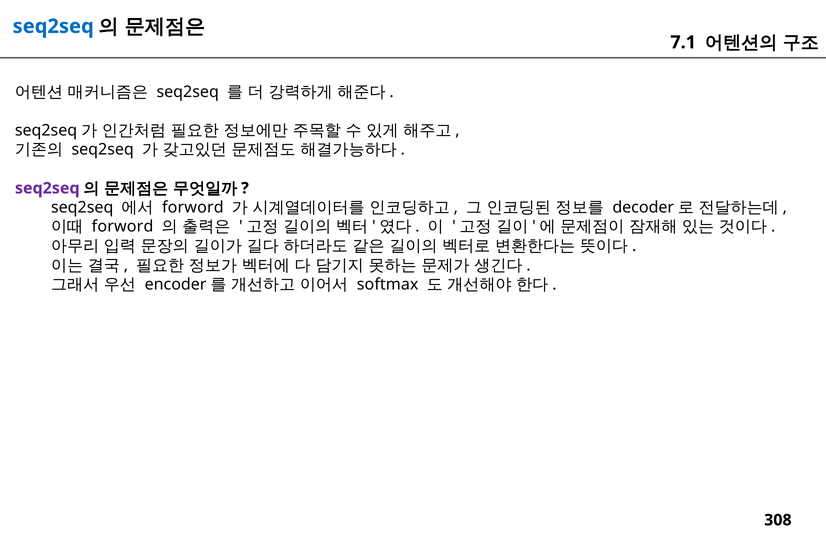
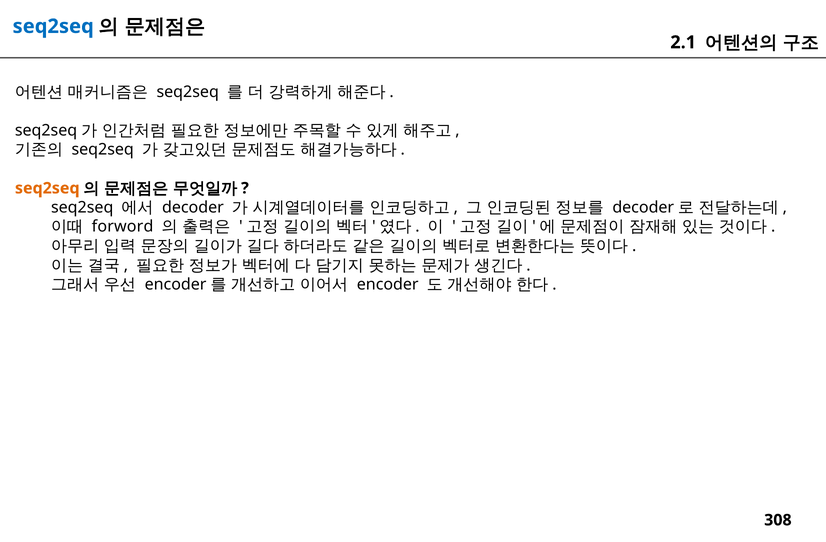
7.1: 7.1 -> 2.1 (683, 42)
seq2seq colour: purple -> orange (47, 188)
forword: forword -> decoder (193, 208)
softmax: softmax -> encoder (388, 285)
